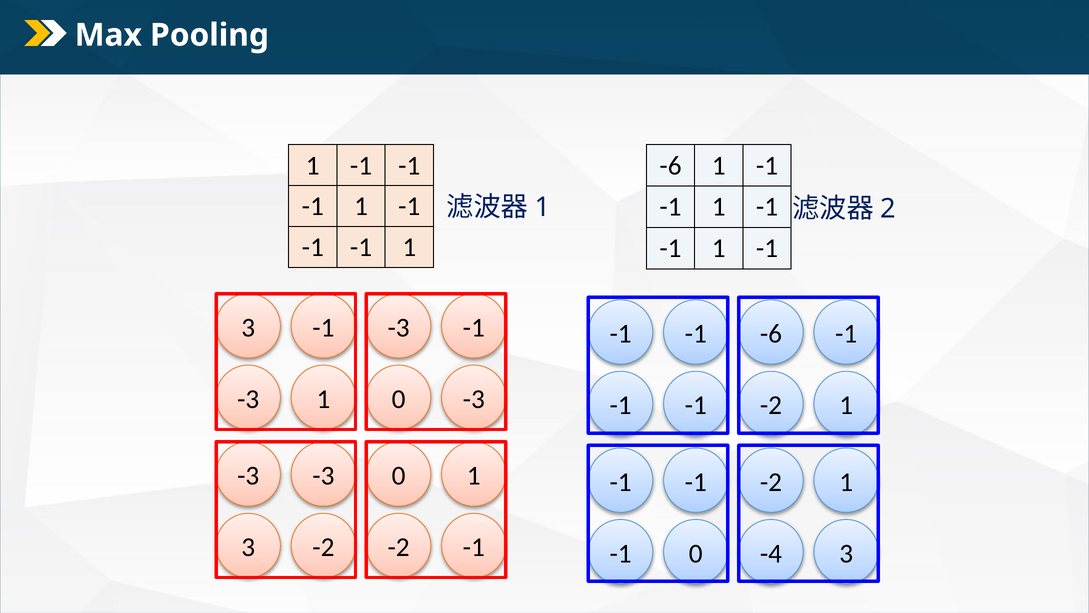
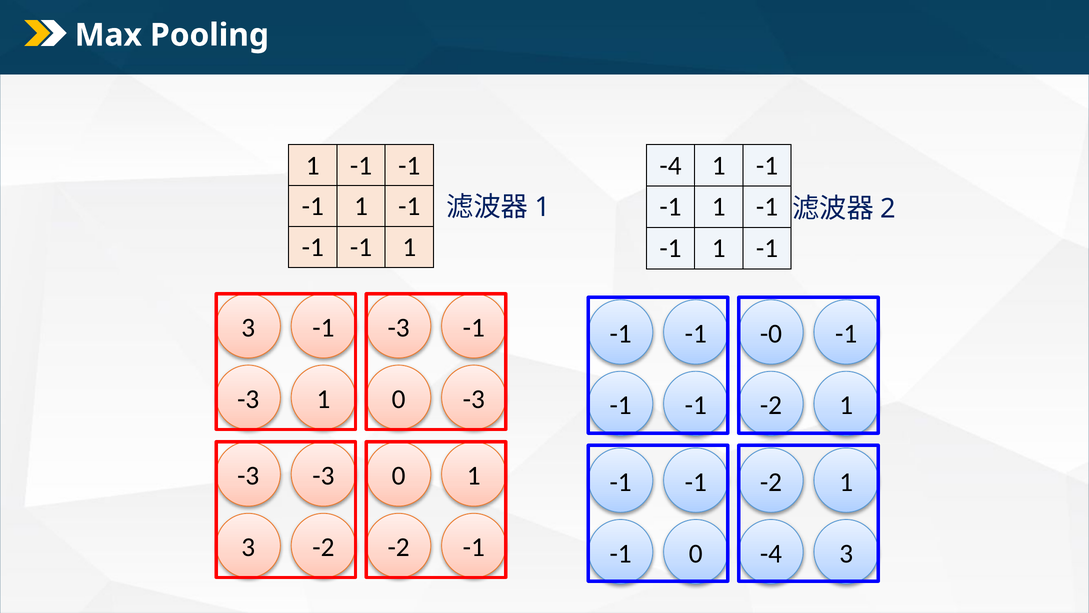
-6: -6 -> -4 (670, 165)
-1 -1 -6: -6 -> -0 (771, 334)
